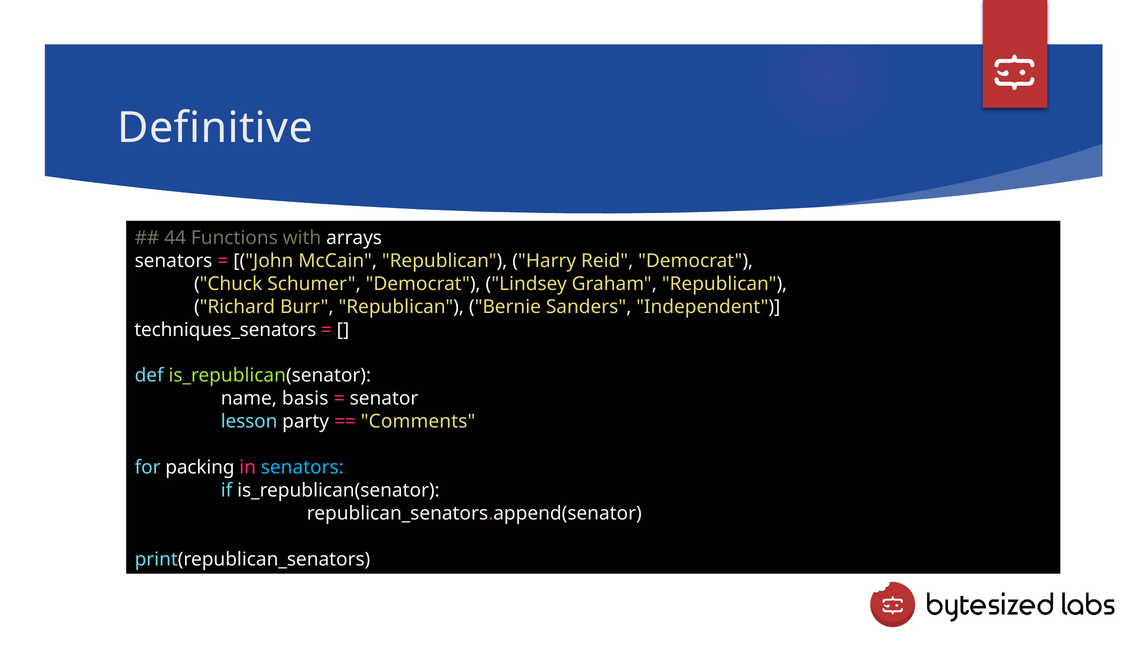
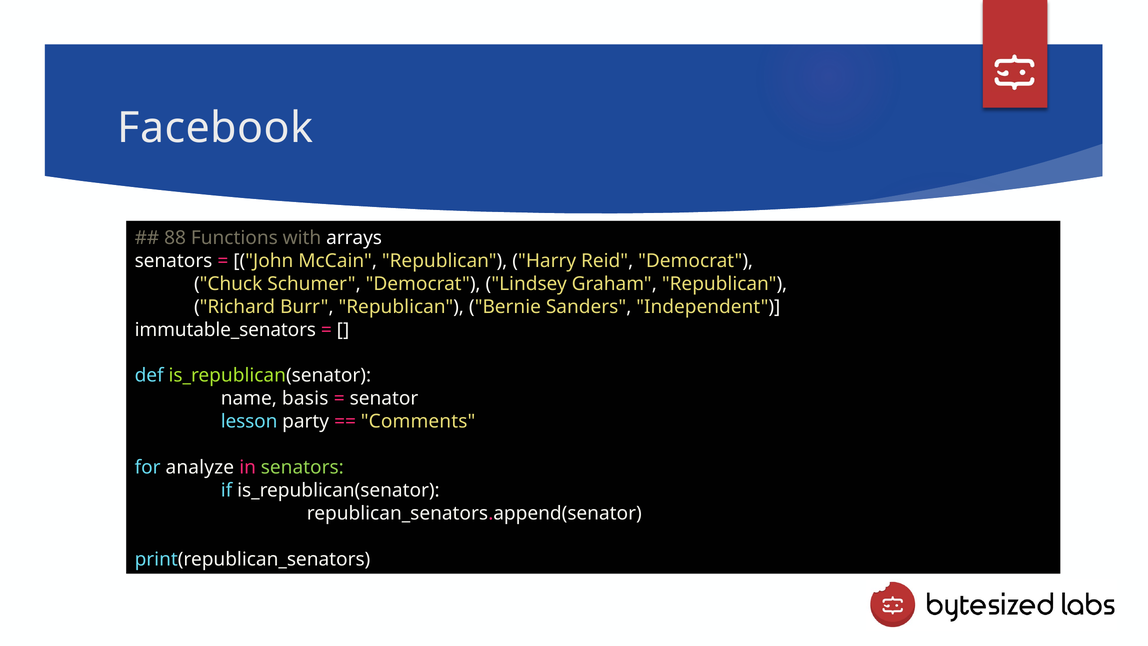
Definitive: Definitive -> Facebook (215, 128)
44: 44 -> 88 (175, 238)
techniques_senators: techniques_senators -> immutable_senators (225, 330)
packing: packing -> analyze (200, 467)
senators colour: light blue -> light green (302, 467)
